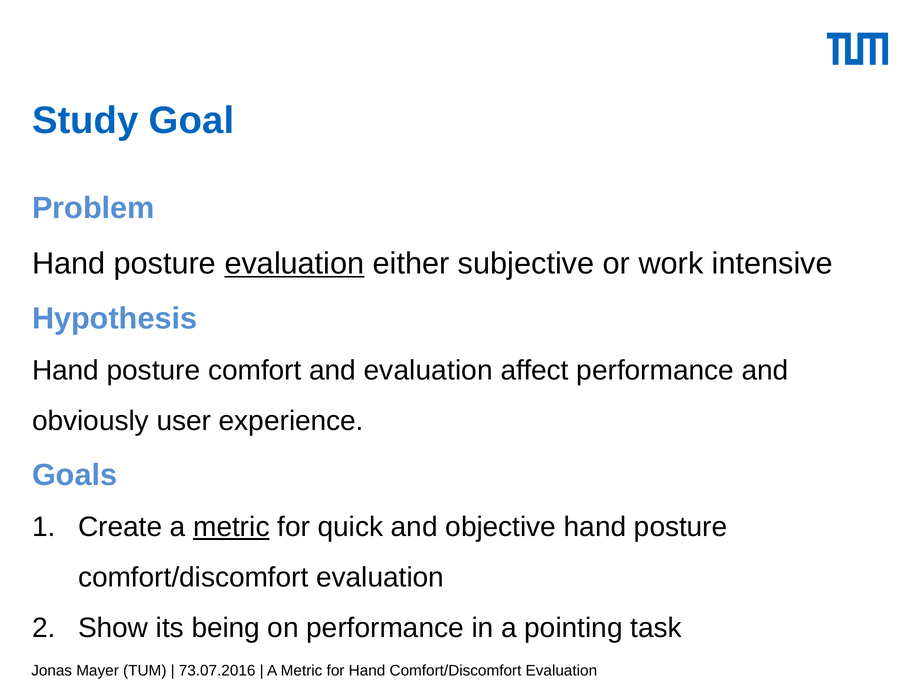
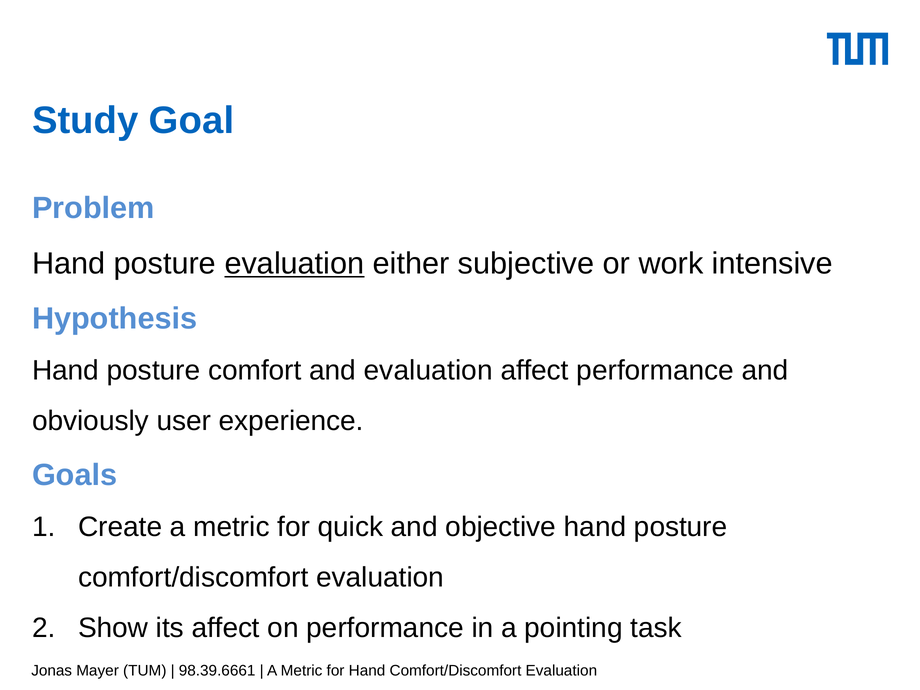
metric underline: present -> none (231, 527)
its being: being -> affect (226, 628)
73.07.2016: 73.07.2016 -> 98.39.6661 (217, 671)
